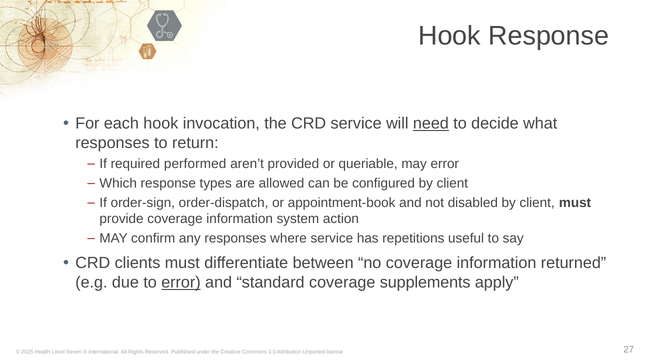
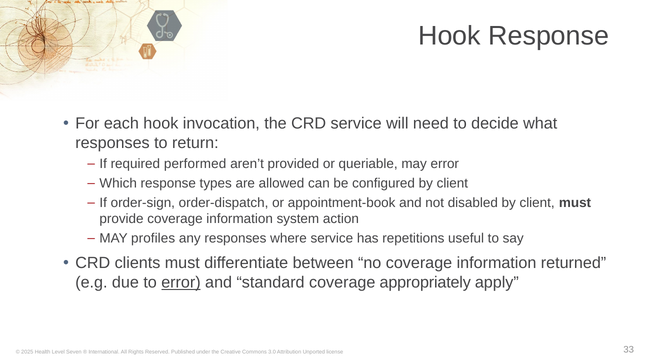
need underline: present -> none (431, 124)
confirm: confirm -> profiles (153, 238)
supplements: supplements -> appropriately (425, 282)
27: 27 -> 33 (629, 350)
